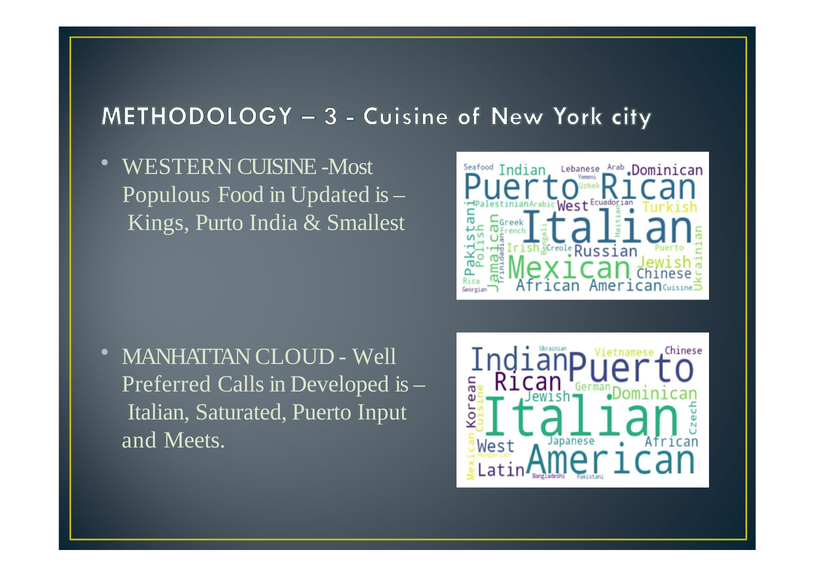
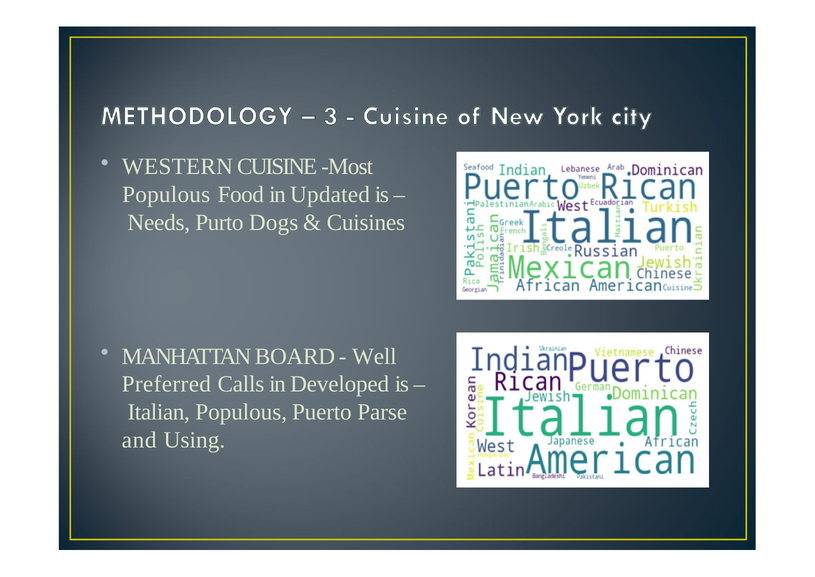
Kings: Kings -> Needs (159, 222)
India: India -> Dogs (274, 222)
Smallest: Smallest -> Cuisines (366, 222)
CLOUD: CLOUD -> BOARD (295, 356)
Italian Saturated: Saturated -> Populous (241, 412)
Input: Input -> Parse (382, 412)
Meets: Meets -> Using (194, 440)
